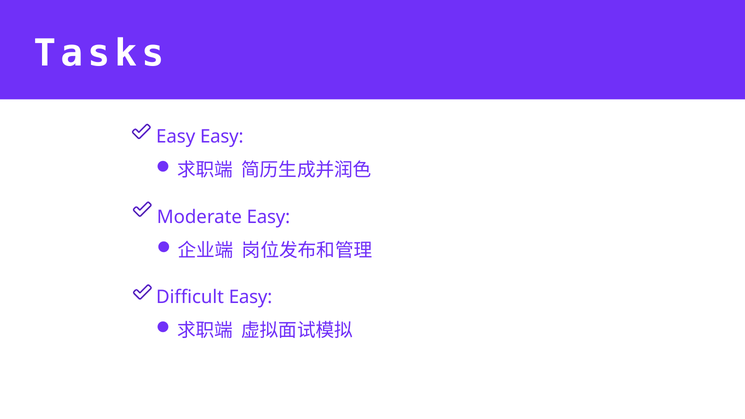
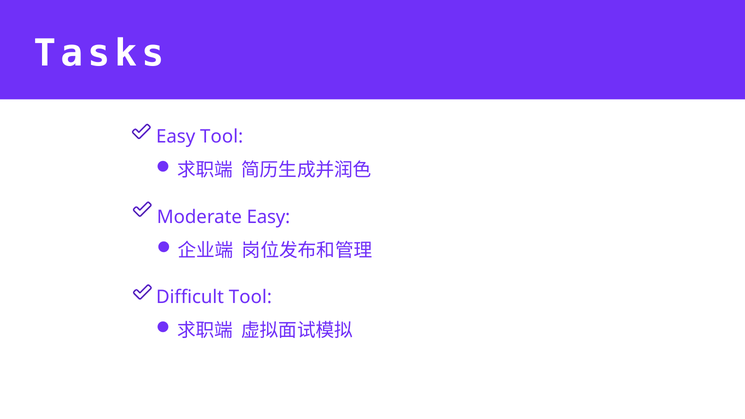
Easy Easy: Easy -> Tool (222, 137)
Difficult Easy: Easy -> Tool (250, 297)
